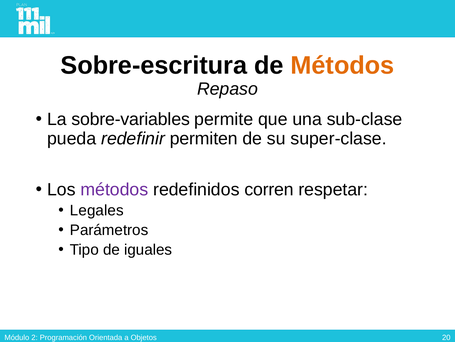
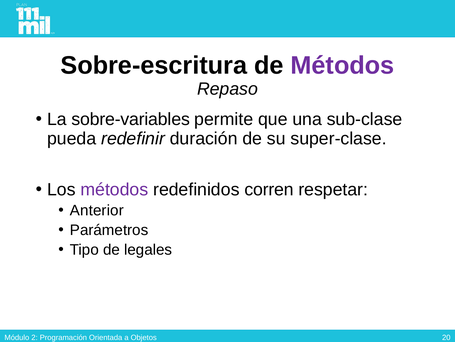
Métodos colour: orange -> purple (342, 65)
permiten: permiten -> duración (204, 138)
Legales: Legales -> Anterior (97, 210)
iguales: iguales -> legales (148, 249)
